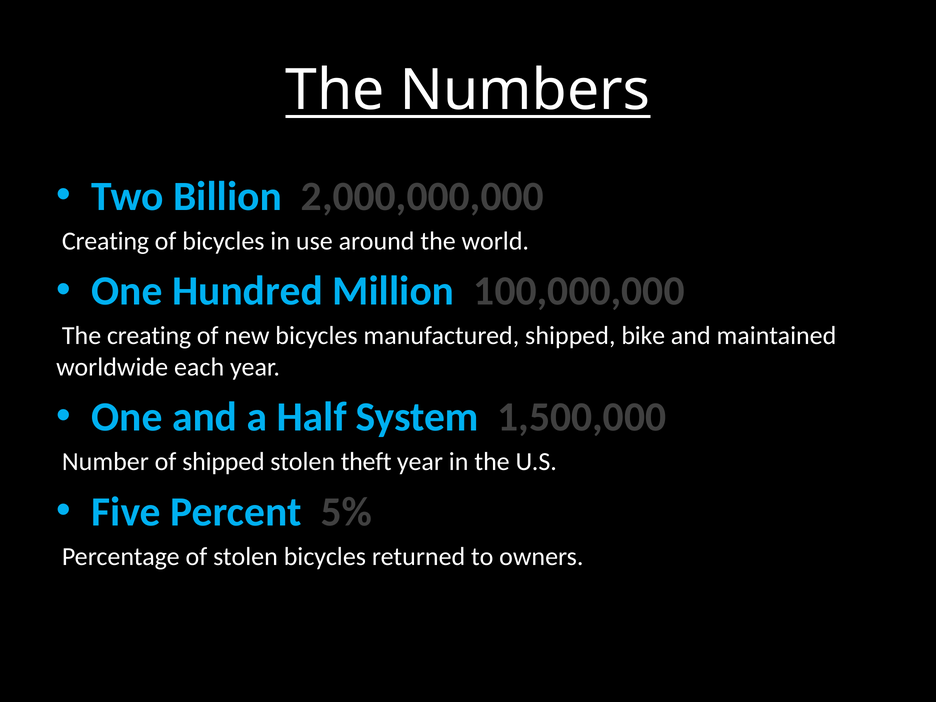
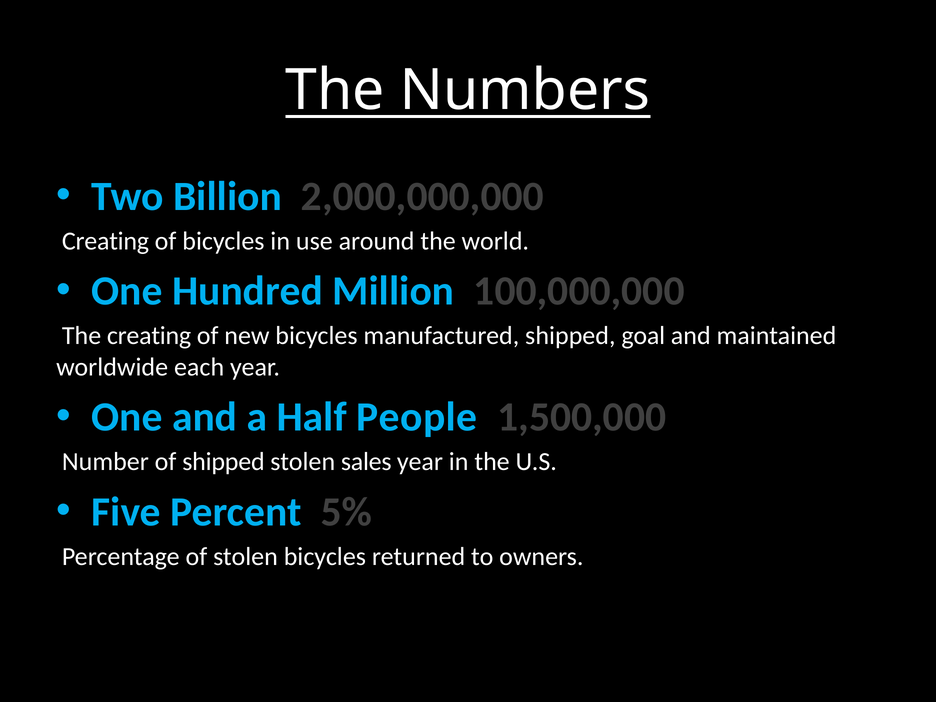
bike: bike -> goal (643, 336)
System: System -> People (417, 417)
theft: theft -> sales (366, 462)
